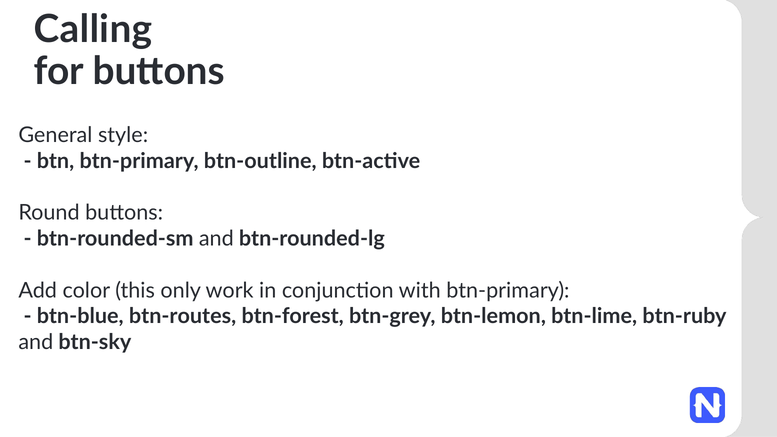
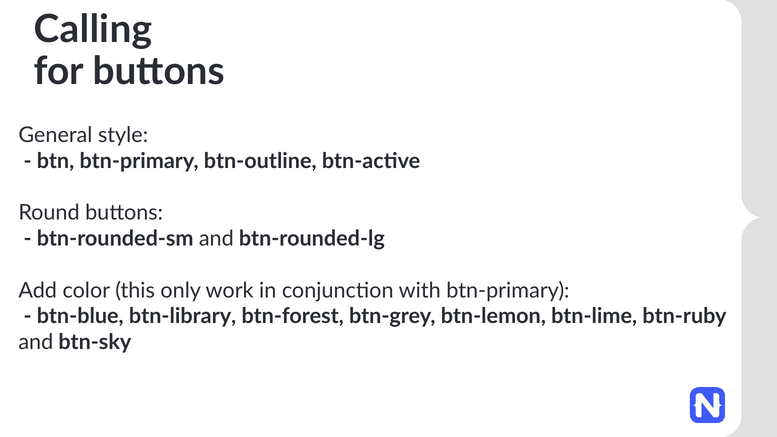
btn-routes: btn-routes -> btn-library (183, 316)
